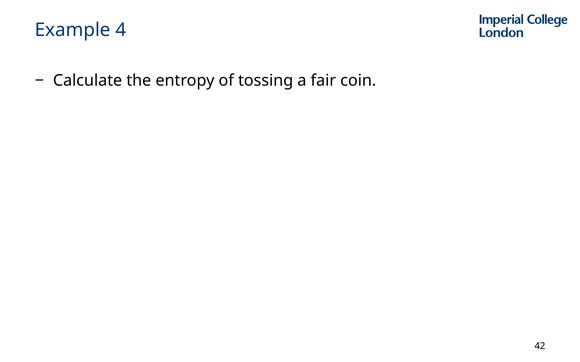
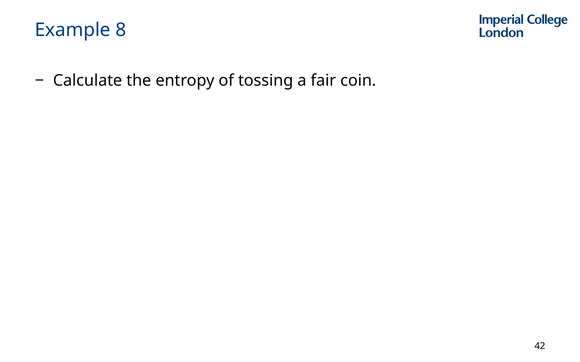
4: 4 -> 8 (121, 30)
